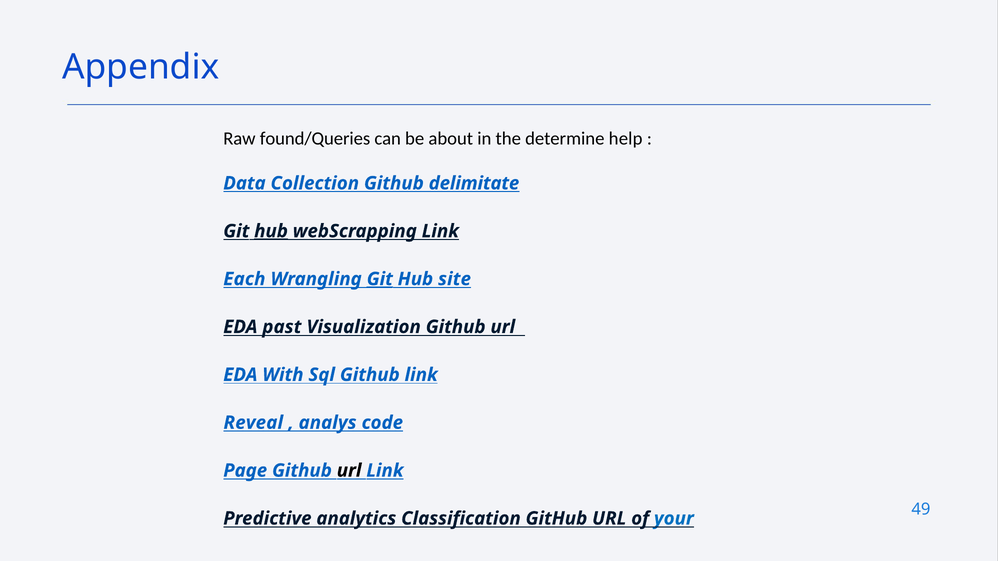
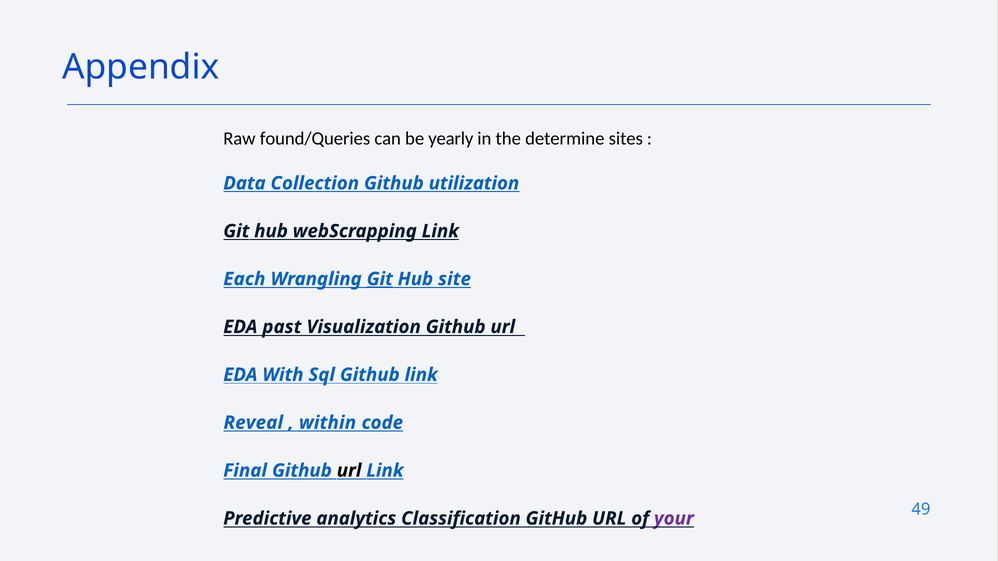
about: about -> yearly (451, 138)
help: help -> sites (626, 138)
delimitate: delimitate -> utilization (474, 183)
hub underline: present -> none (271, 231)
analys: analys -> within (328, 423)
Page: Page -> Final (245, 471)
your colour: blue -> purple (674, 519)
